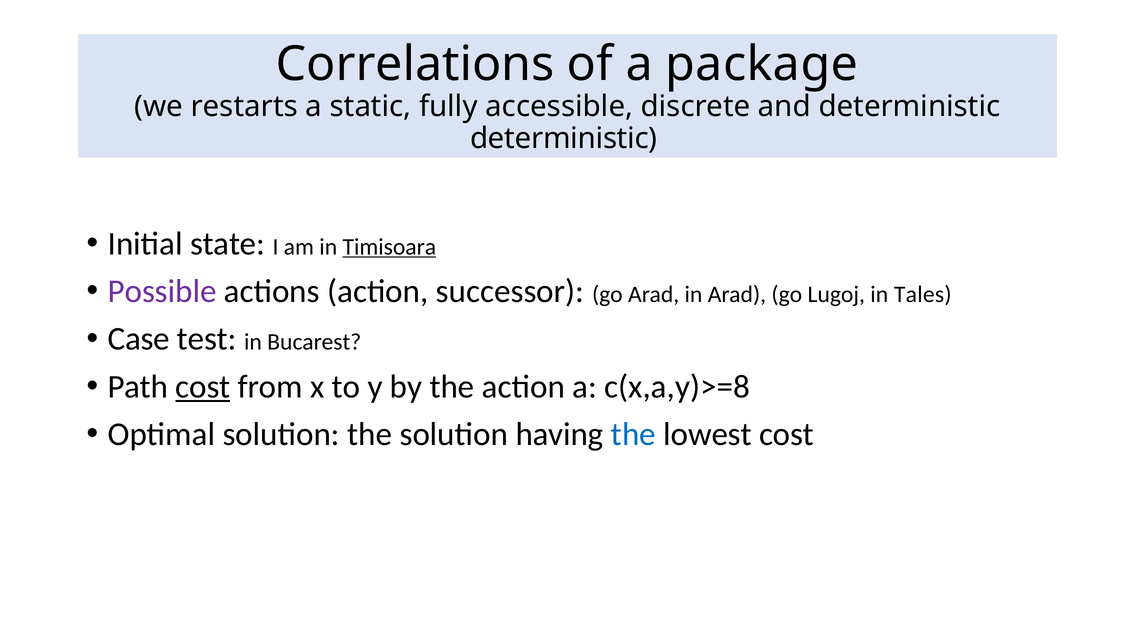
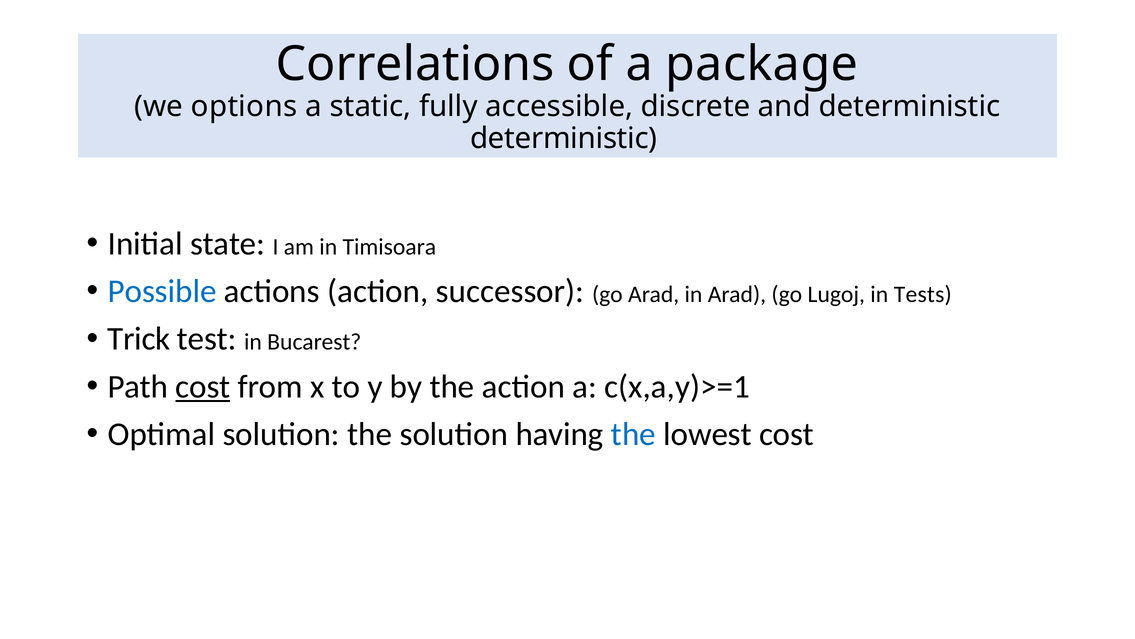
restarts: restarts -> options (244, 106)
Timisoara underline: present -> none (389, 247)
Possible colour: purple -> blue (162, 291)
Tales: Tales -> Tests (923, 294)
Case: Case -> Trick (139, 339)
c(x,a,y)>=8: c(x,a,y)>=8 -> c(x,a,y)>=1 (677, 386)
